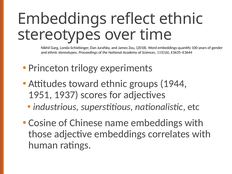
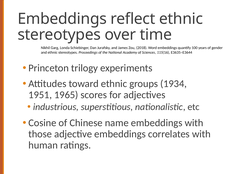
1944: 1944 -> 1934 (174, 84)
1937: 1937 -> 1965 (66, 95)
